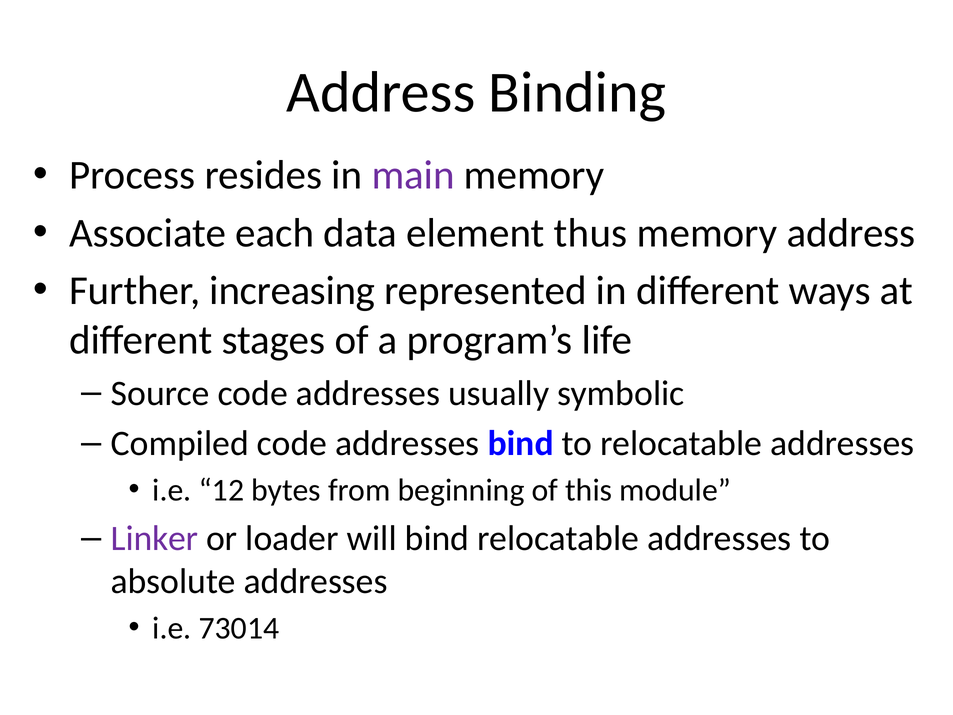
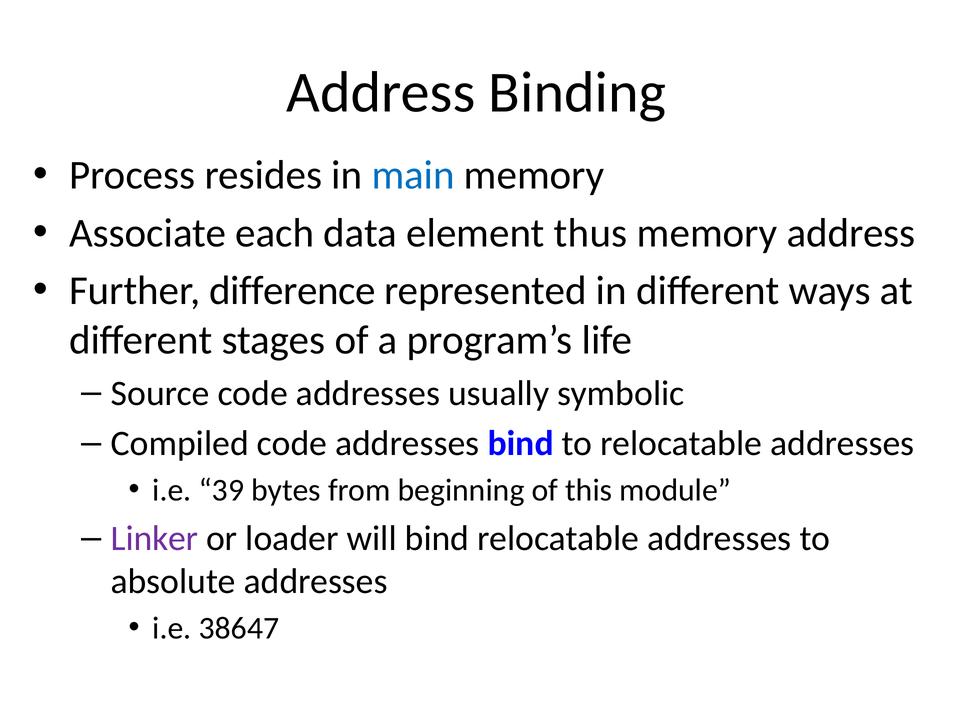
main colour: purple -> blue (413, 175)
increasing: increasing -> difference (292, 291)
12: 12 -> 39 (221, 490)
73014: 73014 -> 38647 (239, 628)
